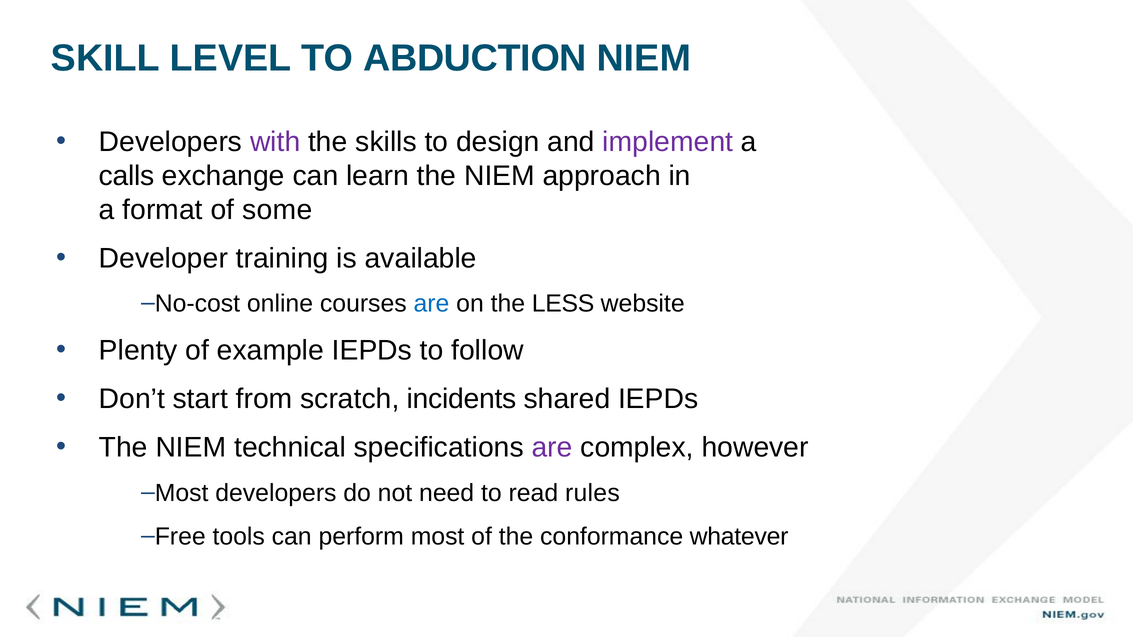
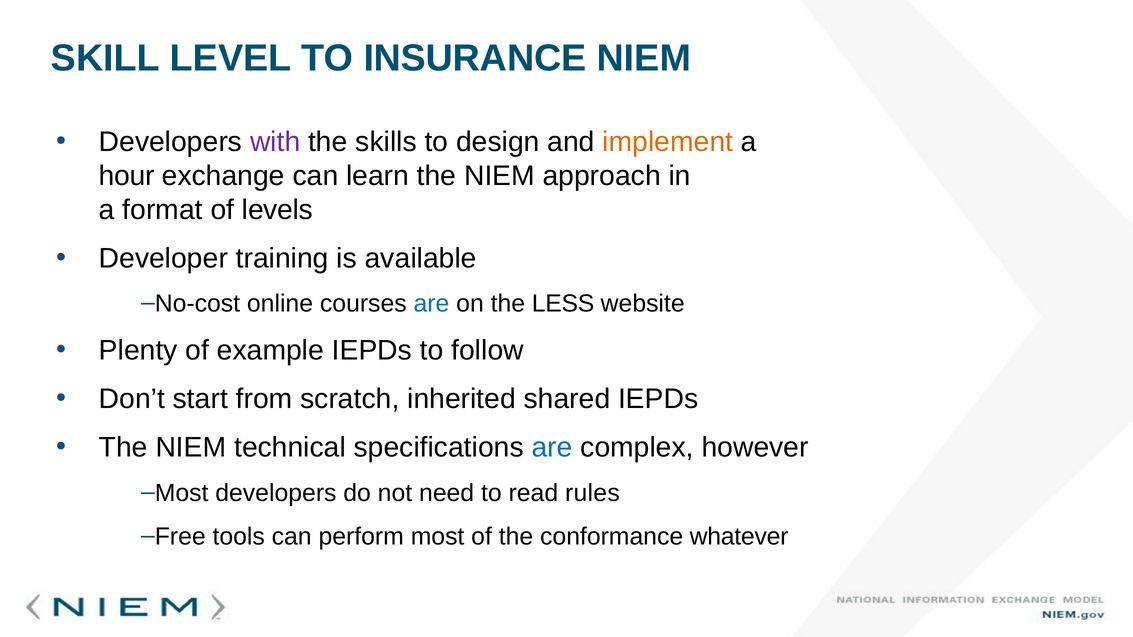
ABDUCTION: ABDUCTION -> INSURANCE (475, 58)
implement colour: purple -> orange (668, 142)
calls: calls -> hour (127, 176)
some: some -> levels (278, 210)
incidents: incidents -> inherited (462, 399)
are colour: purple -> blue (552, 448)
